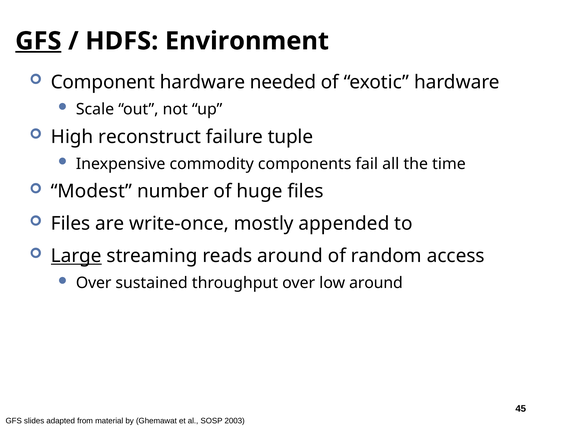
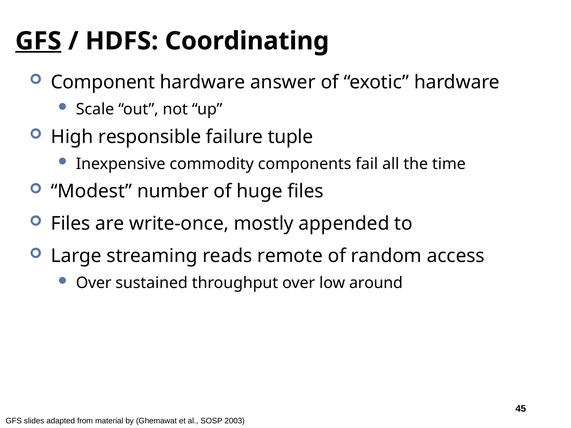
Environment: Environment -> Coordinating (247, 41)
needed: needed -> answer (283, 82)
reconstruct: reconstruct -> responsible (150, 137)
Large underline: present -> none (76, 256)
reads around: around -> remote (290, 256)
